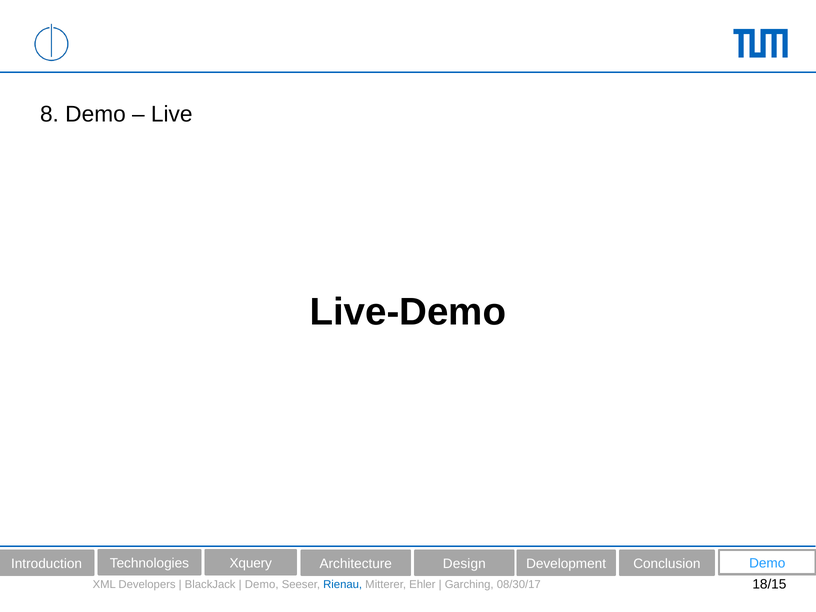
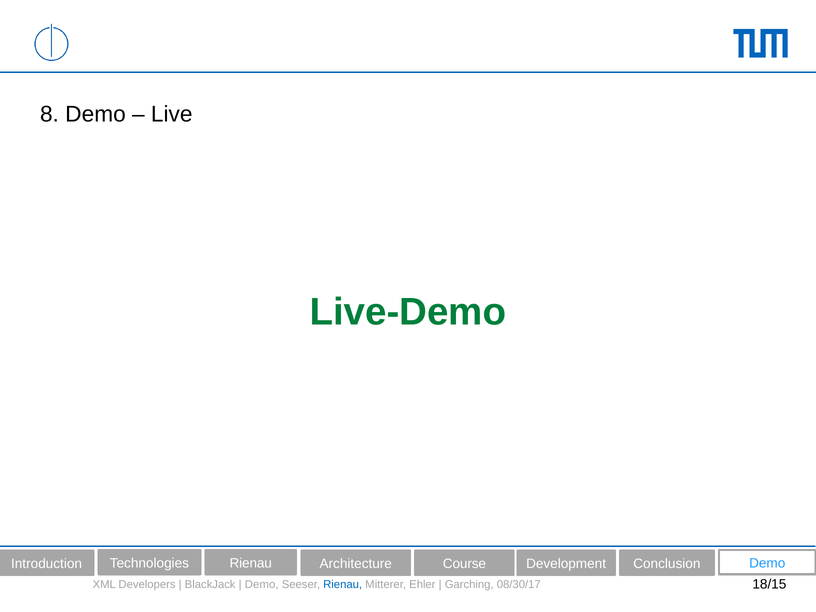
Live-Demo colour: black -> green (408, 312)
Technologies Xquery: Xquery -> Rienau (251, 563)
Design: Design -> Course (464, 564)
